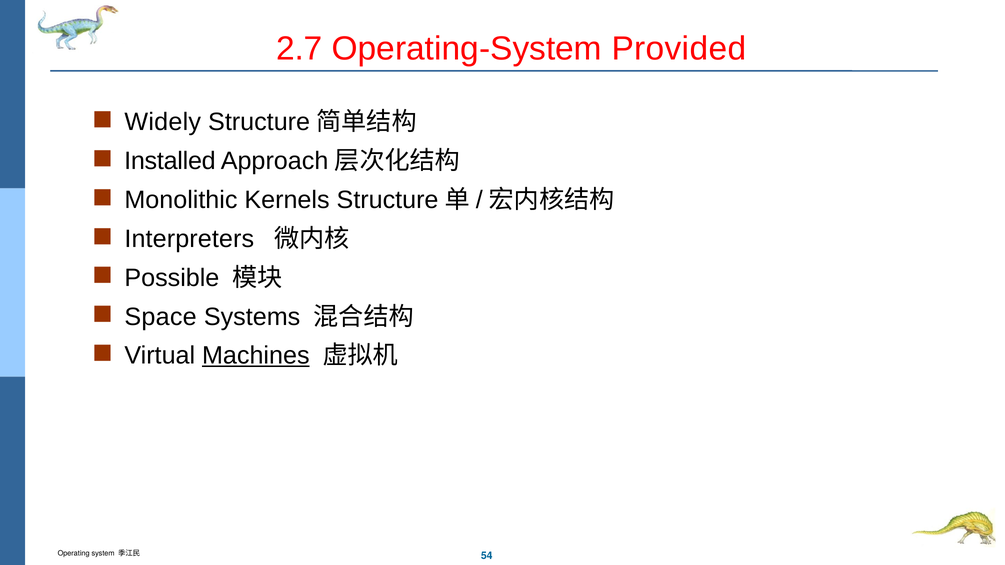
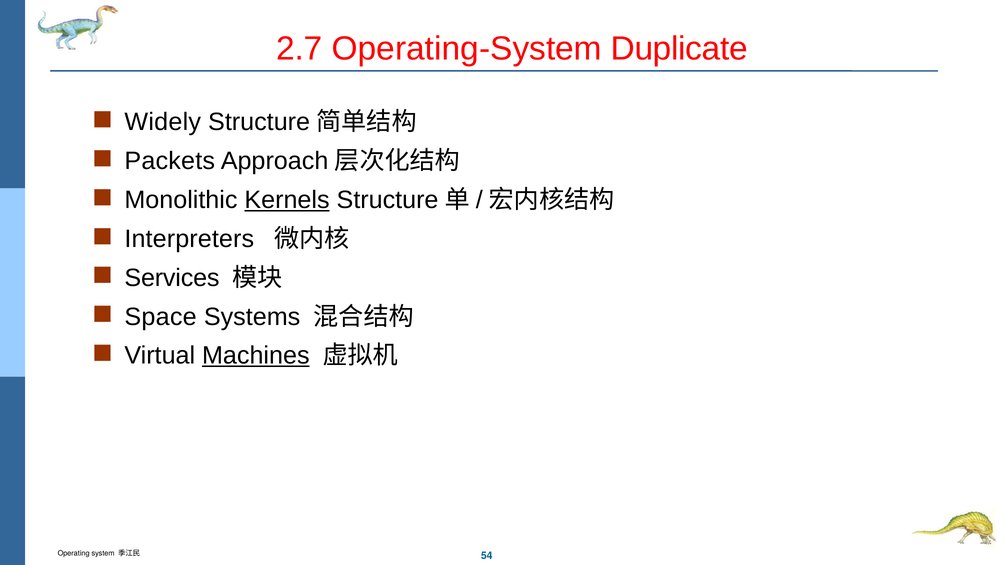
Provided: Provided -> Duplicate (679, 49)
Installed: Installed -> Packets (170, 161)
Kernels underline: none -> present (287, 200)
Possible: Possible -> Services (172, 278)
